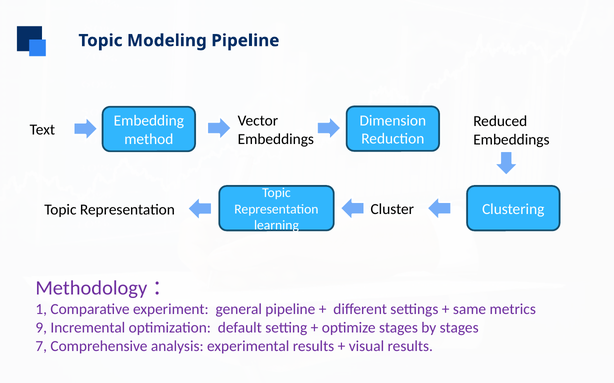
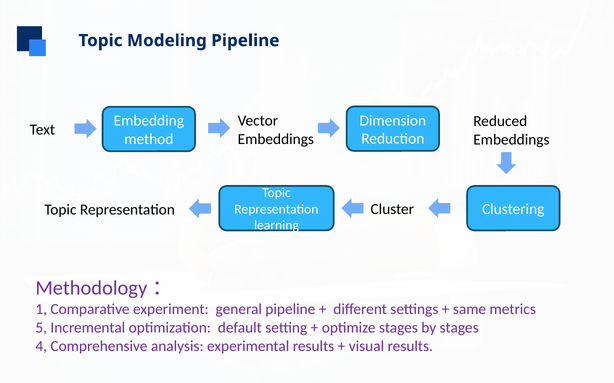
9: 9 -> 5 (41, 328)
7: 7 -> 4 (41, 347)
